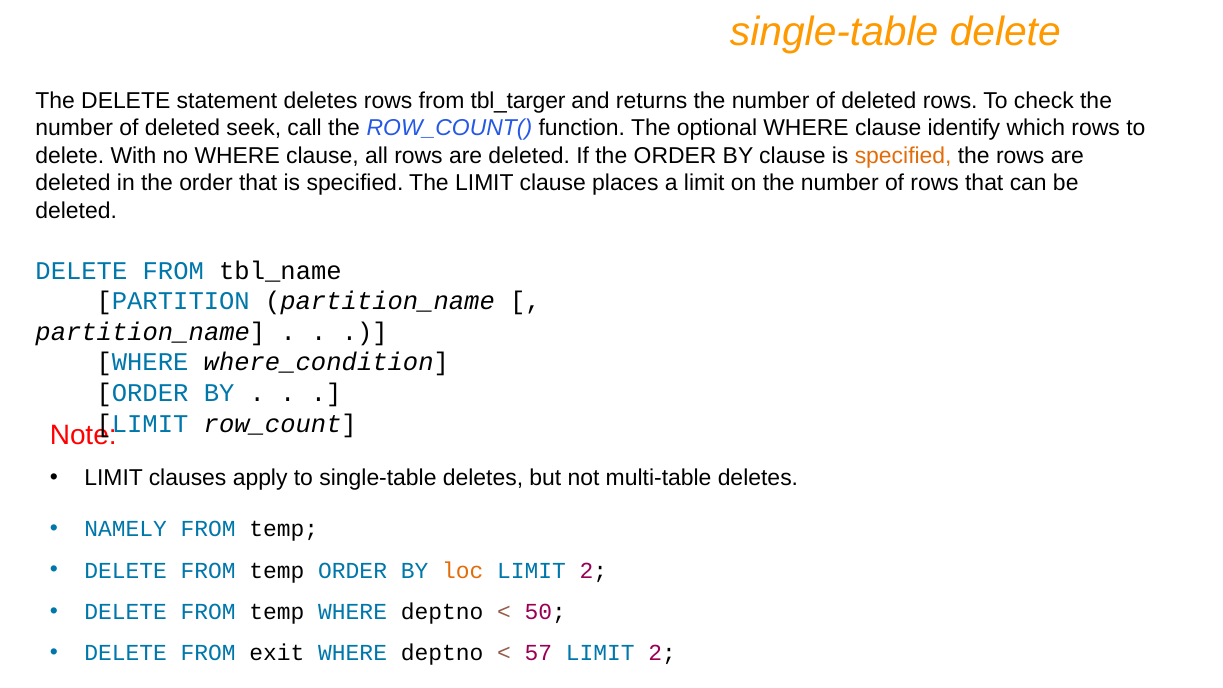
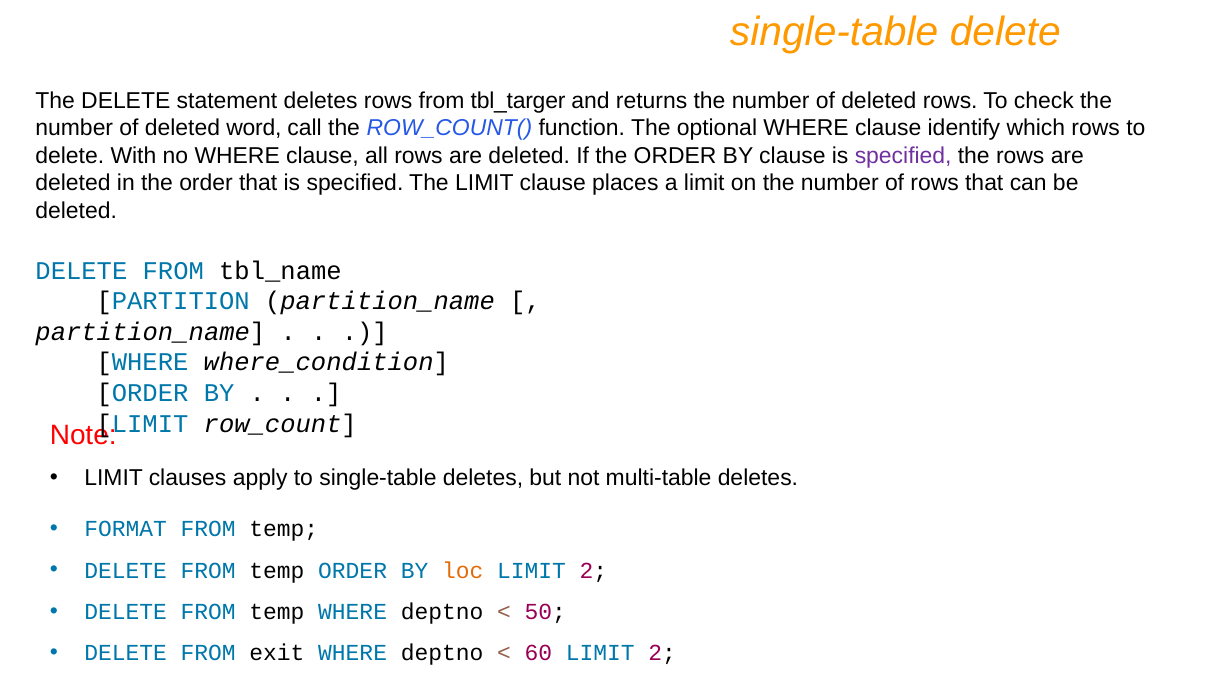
seek: seek -> word (254, 128)
specified colour: orange -> purple (903, 156)
NAMELY: NAMELY -> FORMAT (126, 529)
57: 57 -> 60 (538, 653)
